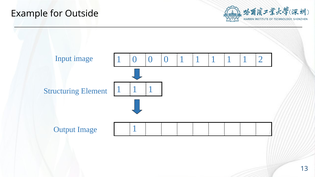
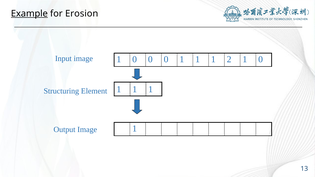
Example underline: none -> present (29, 14)
Outside: Outside -> Erosion (82, 14)
1: 1 -> 2 (229, 59)
2: 2 -> 0 (261, 59)
